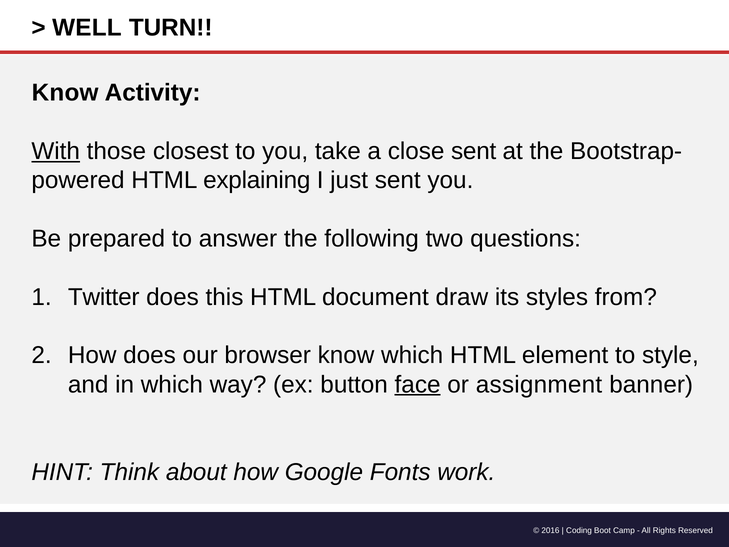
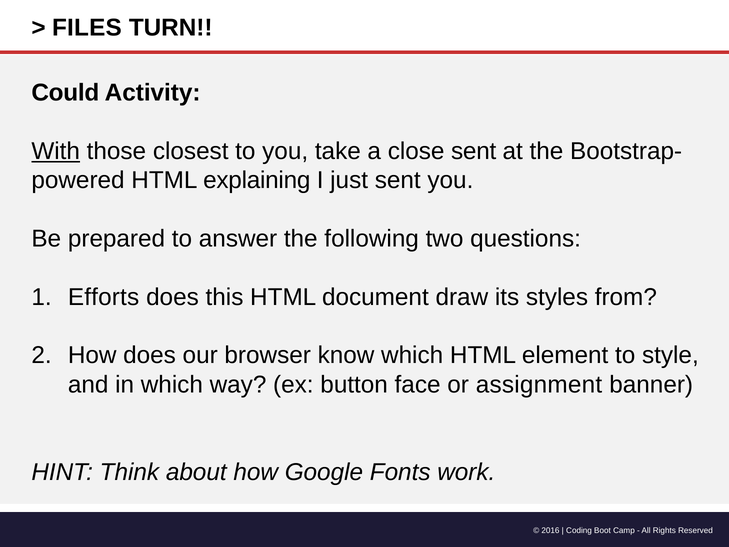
WELL: WELL -> FILES (87, 28)
Know: Know -> Could (65, 93)
Twitter: Twitter -> Efforts (104, 297)
face underline: present -> none (418, 384)
